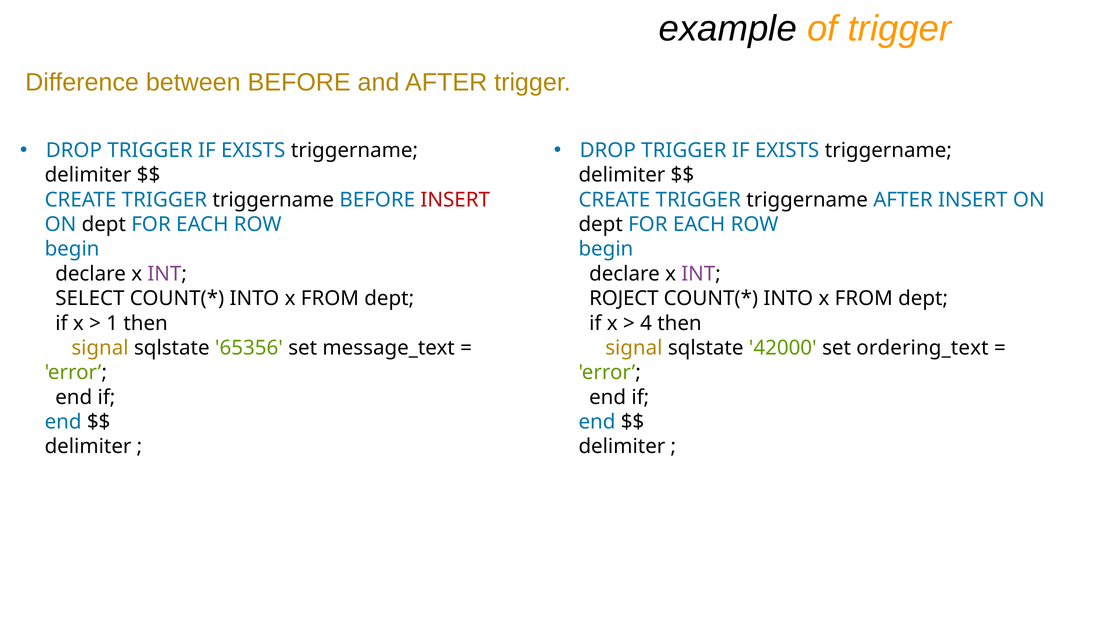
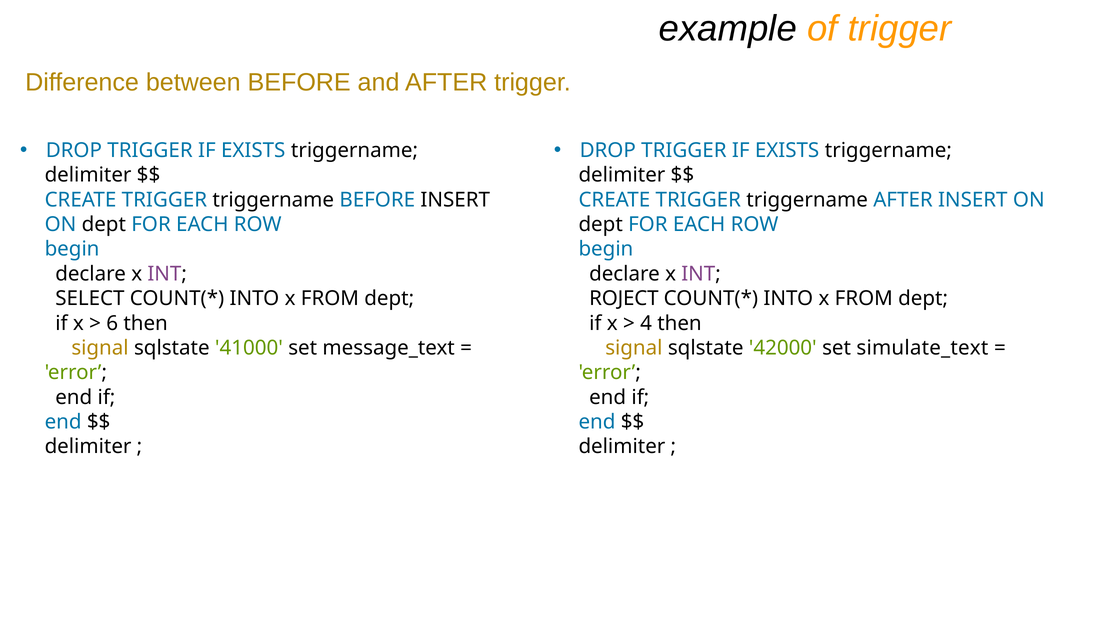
INSERT colour: red -> black (455, 200)
1: 1 -> 6 (112, 323)
65356: 65356 -> 41000 (249, 348)
ordering_text: ordering_text -> simulate_text (922, 348)
